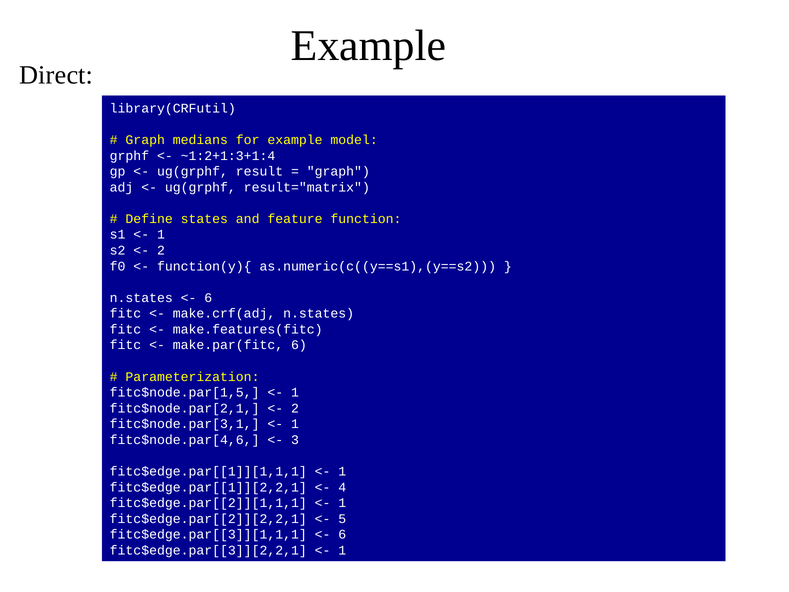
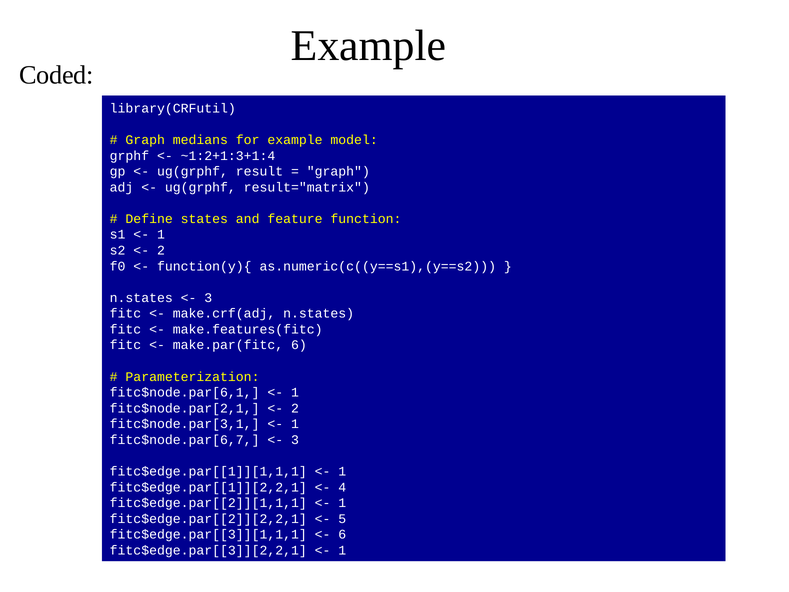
Direct: Direct -> Coded (56, 75)
6: 6 -> 3 (208, 298)
fitc$node.par[1,5: fitc$node.par[1,5 -> fitc$node.par[6,1 (185, 392)
fitc$node.par[4,6: fitc$node.par[4,6 -> fitc$node.par[6,7 (185, 440)
